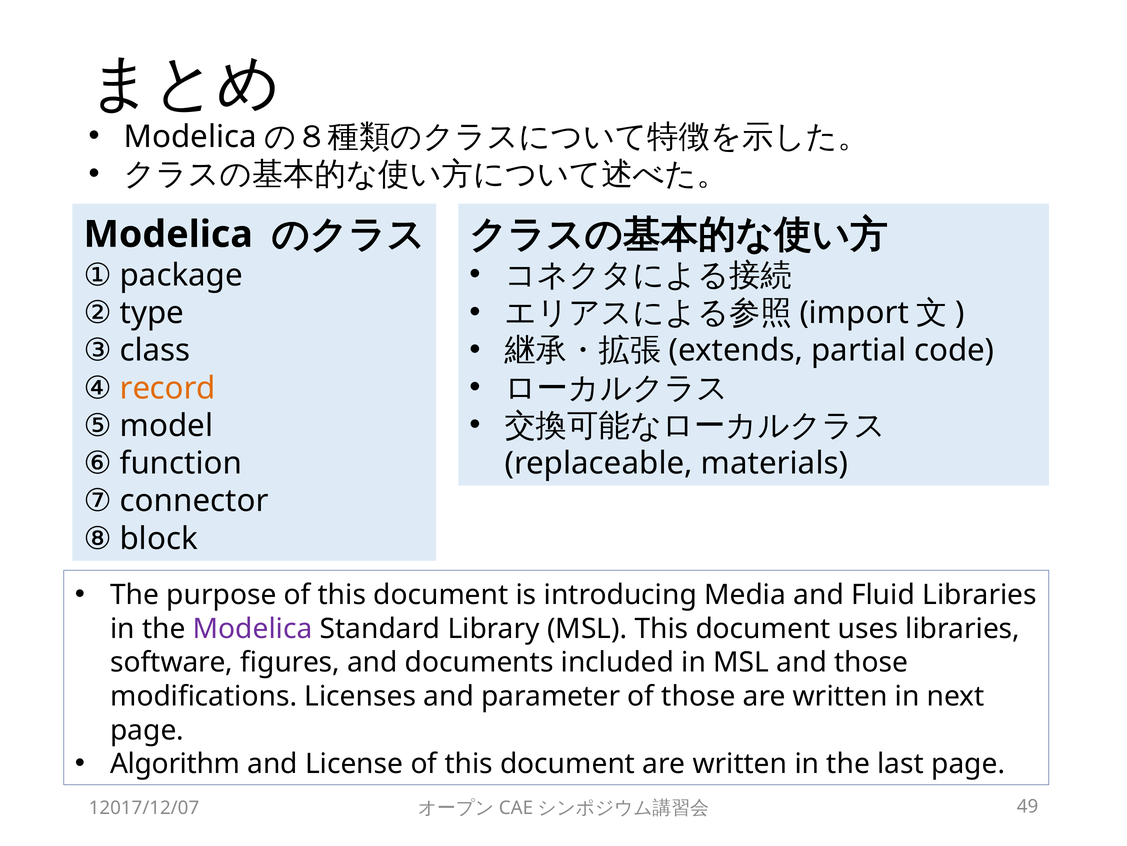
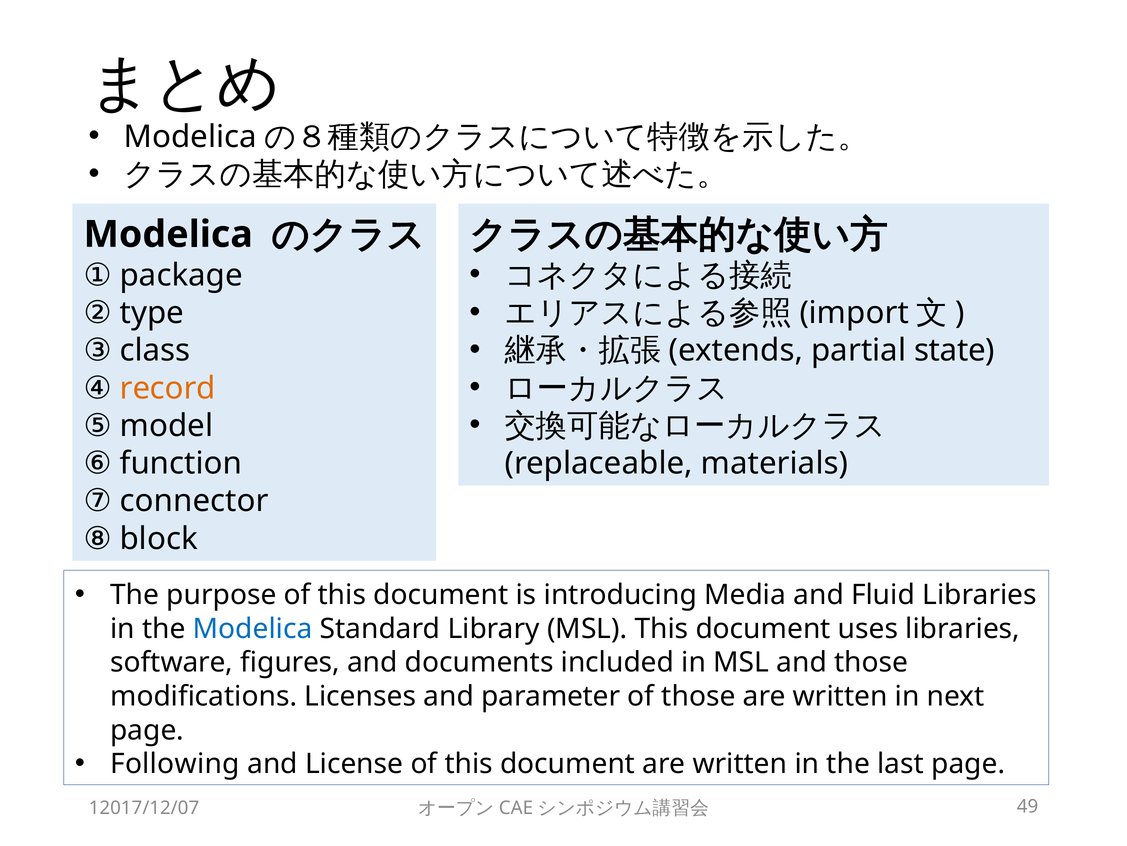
code: code -> state (954, 350)
Modelica colour: purple -> blue (253, 628)
Algorithm: Algorithm -> Following (175, 763)
